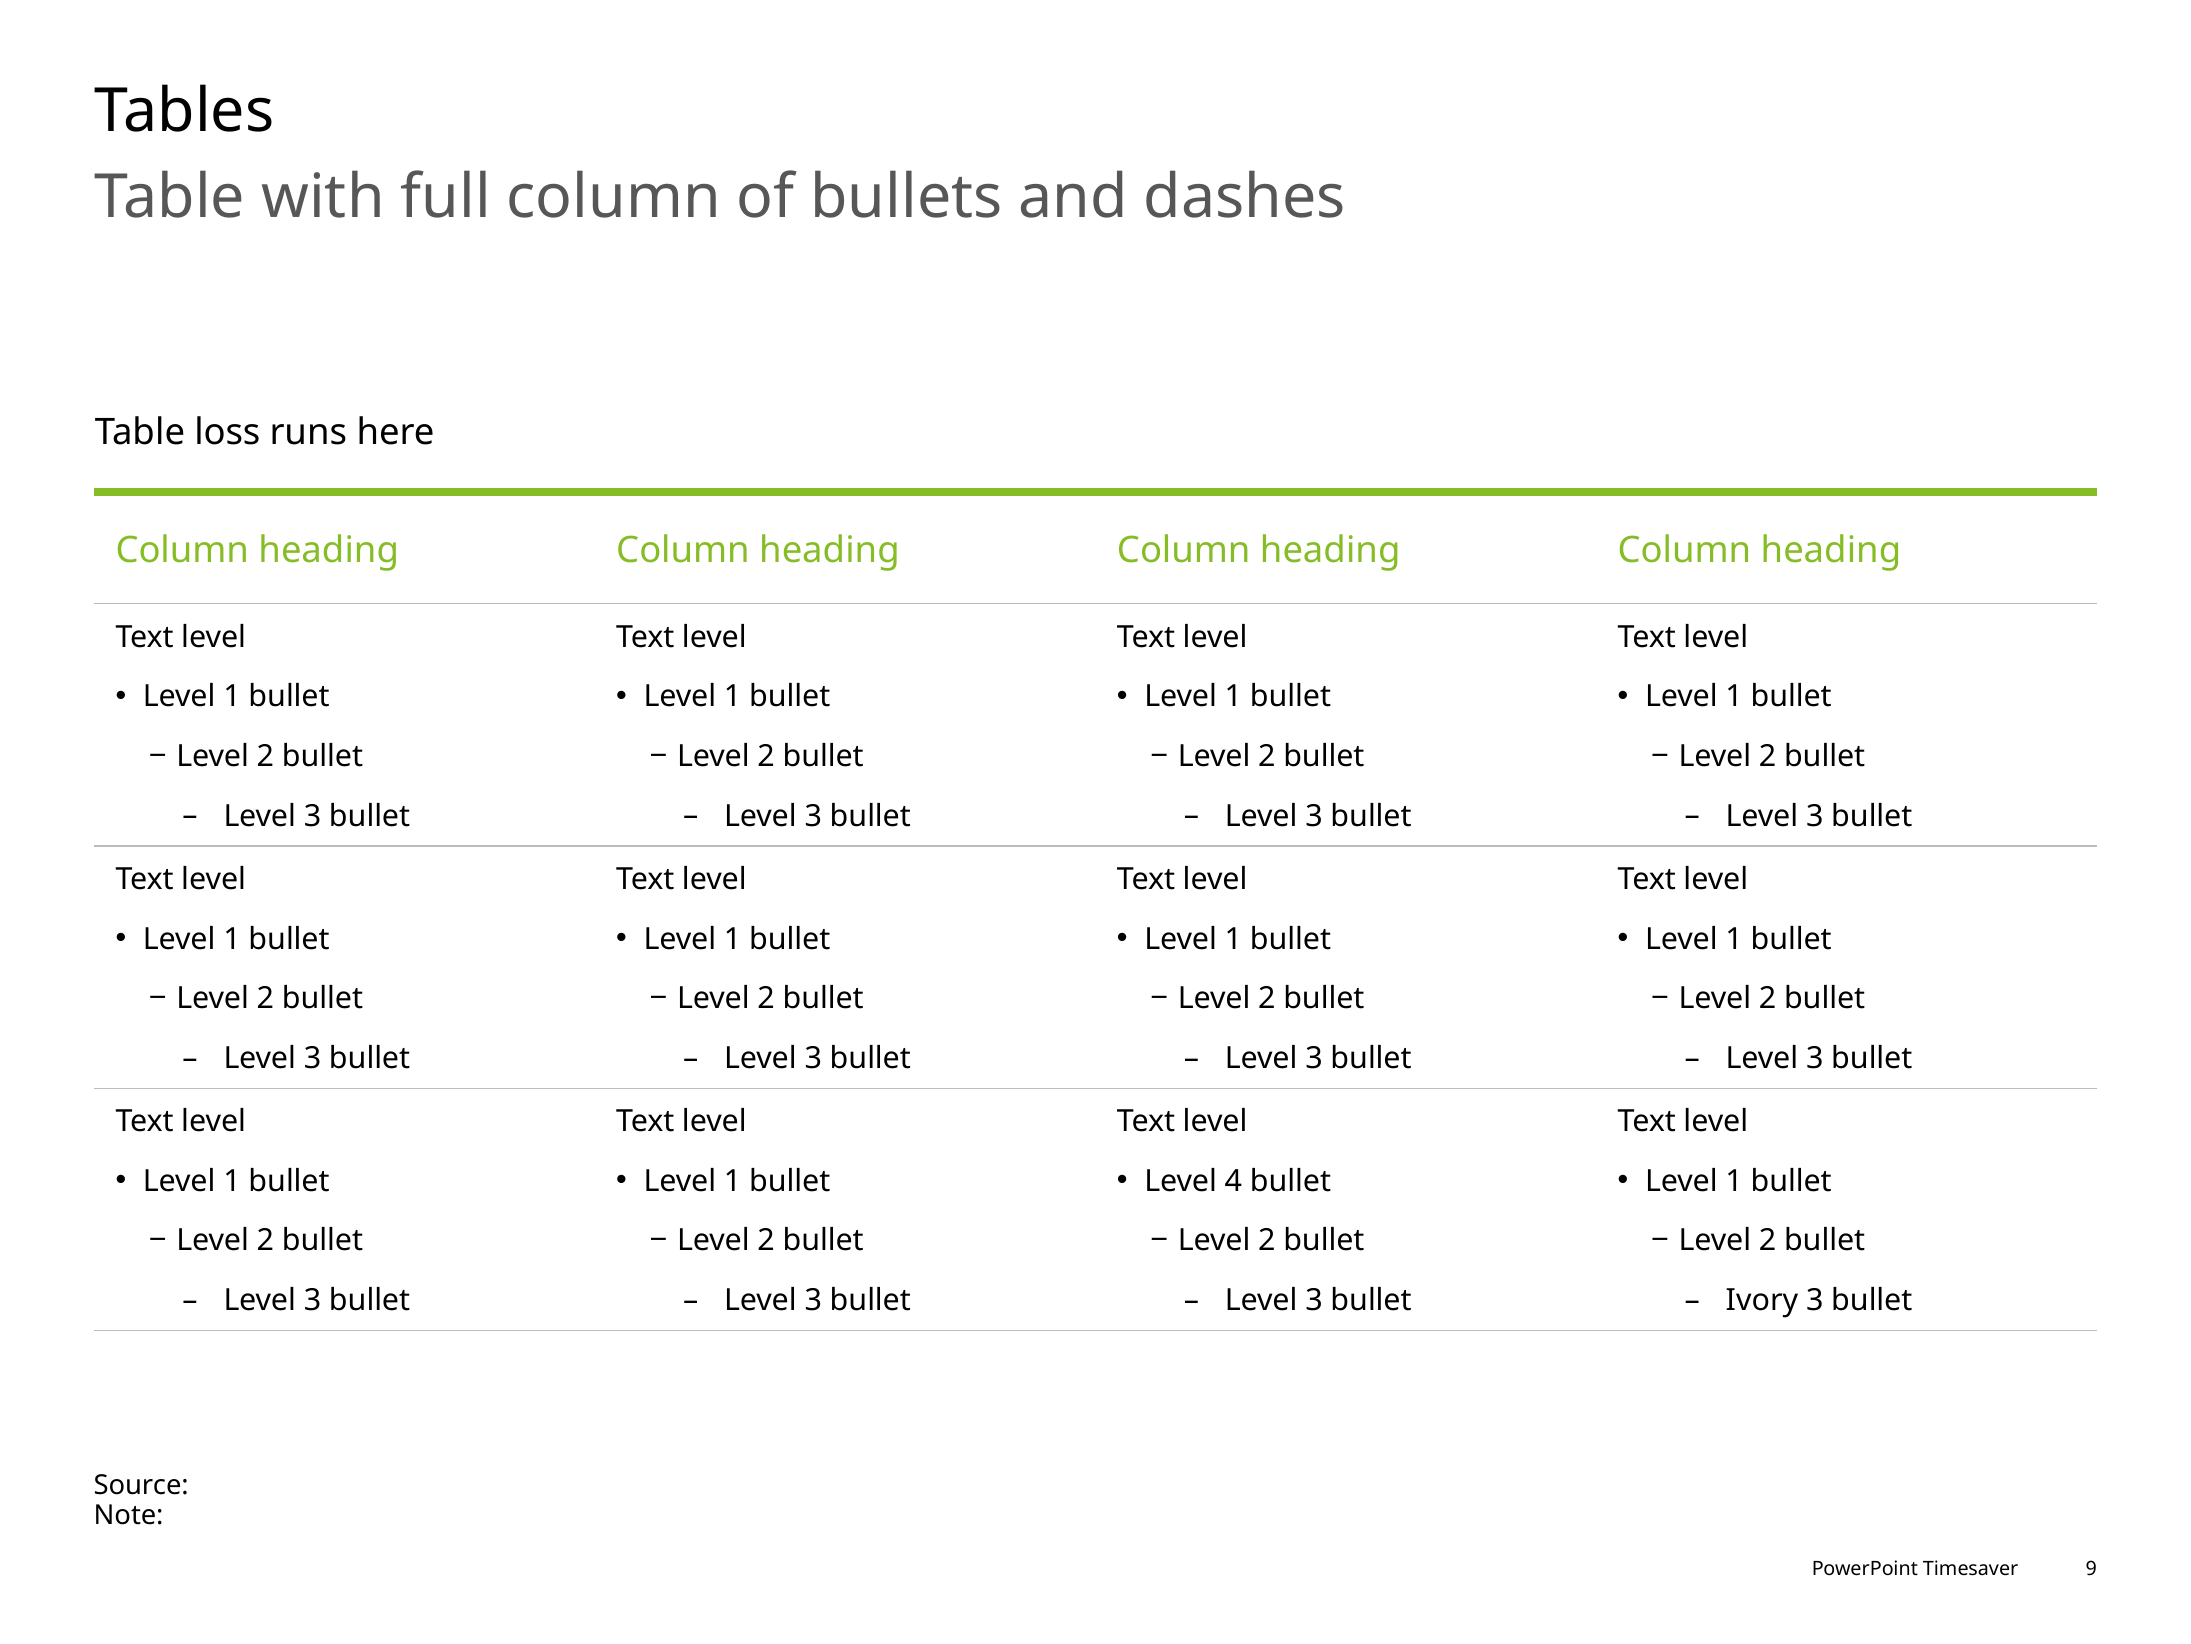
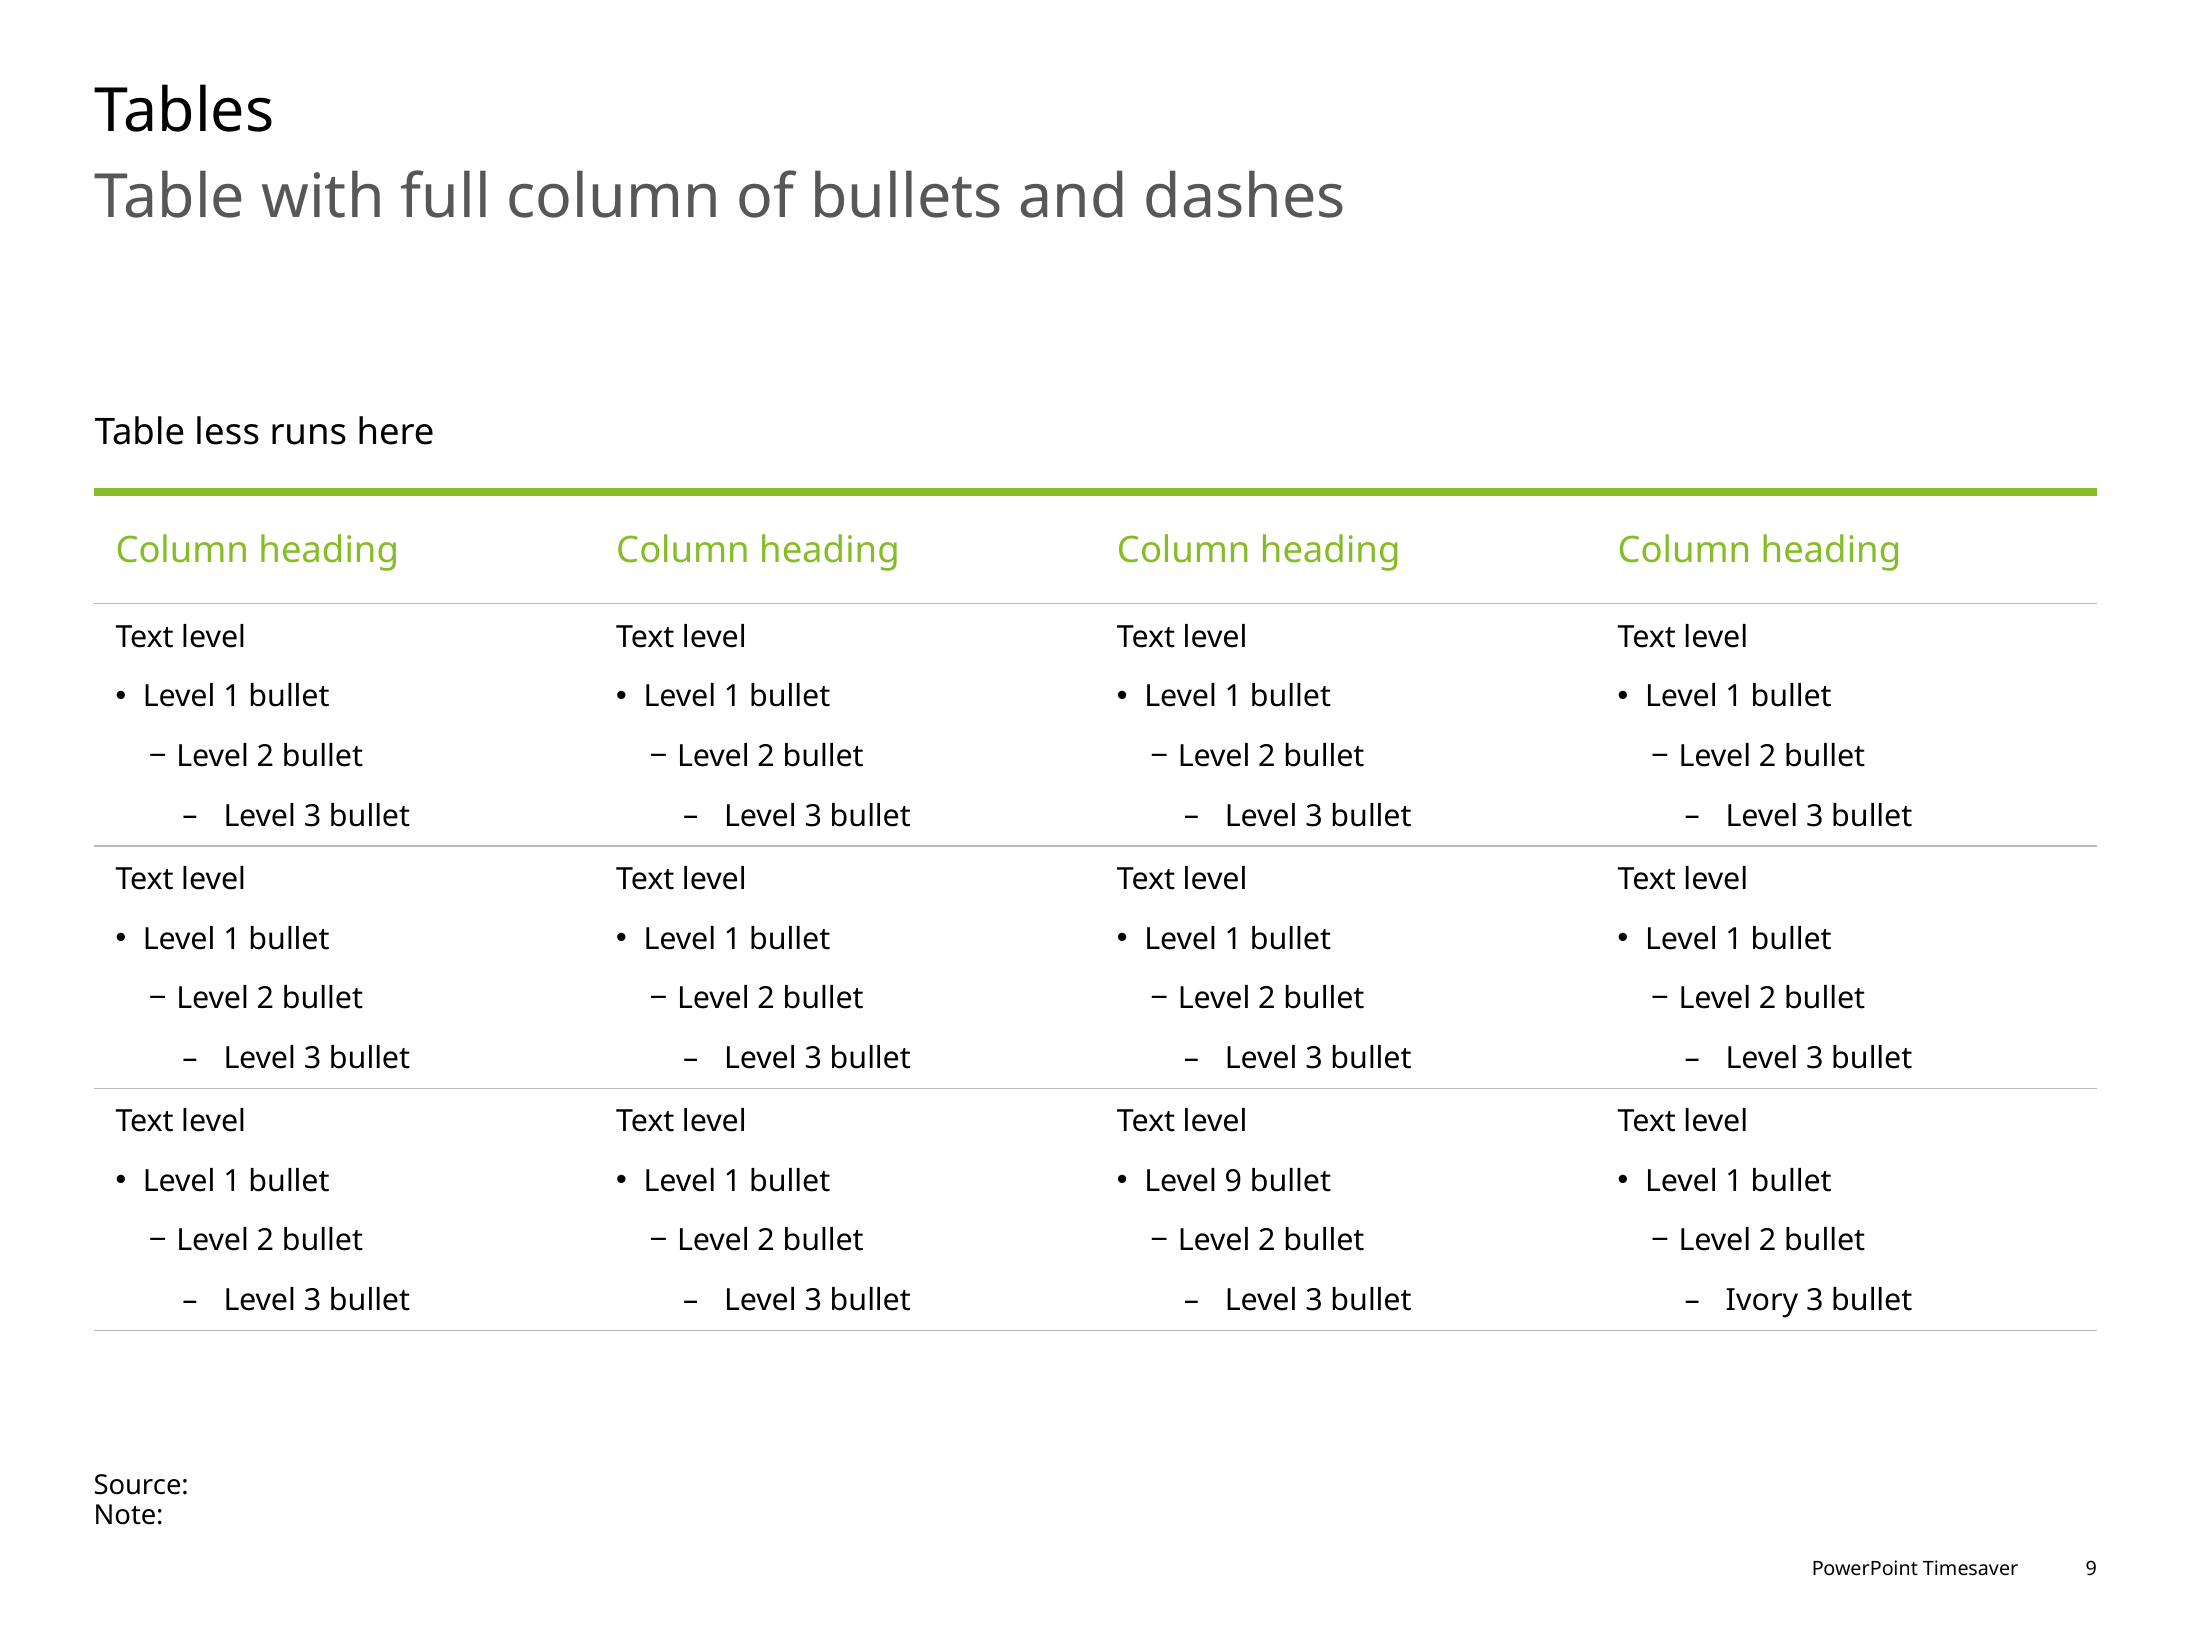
loss: loss -> less (227, 432)
Level 4: 4 -> 9 (1233, 1181)
